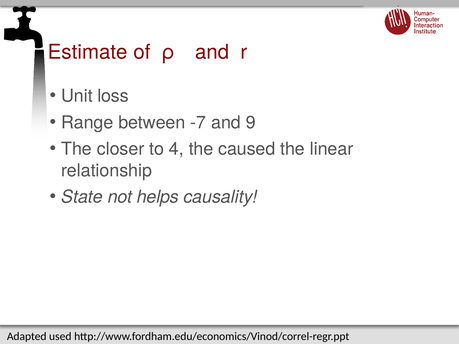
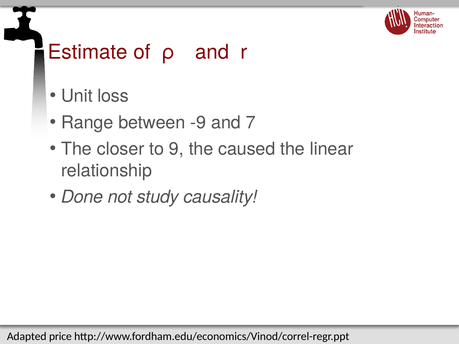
-7: -7 -> -9 (198, 123)
9: 9 -> 7 (251, 123)
4: 4 -> 9 (176, 149)
State: State -> Done (82, 197)
helps: helps -> study (158, 197)
used: used -> price (60, 337)
